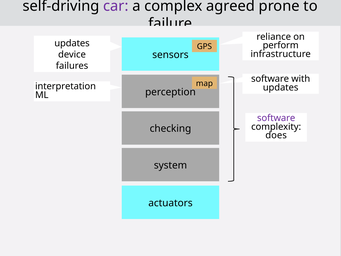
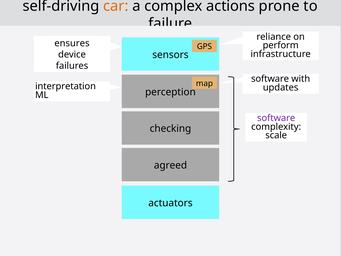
car colour: purple -> orange (116, 6)
agreed: agreed -> actions (231, 6)
updates: updates -> ensures (72, 43)
does: does -> scale (276, 135)
system: system -> agreed (170, 165)
